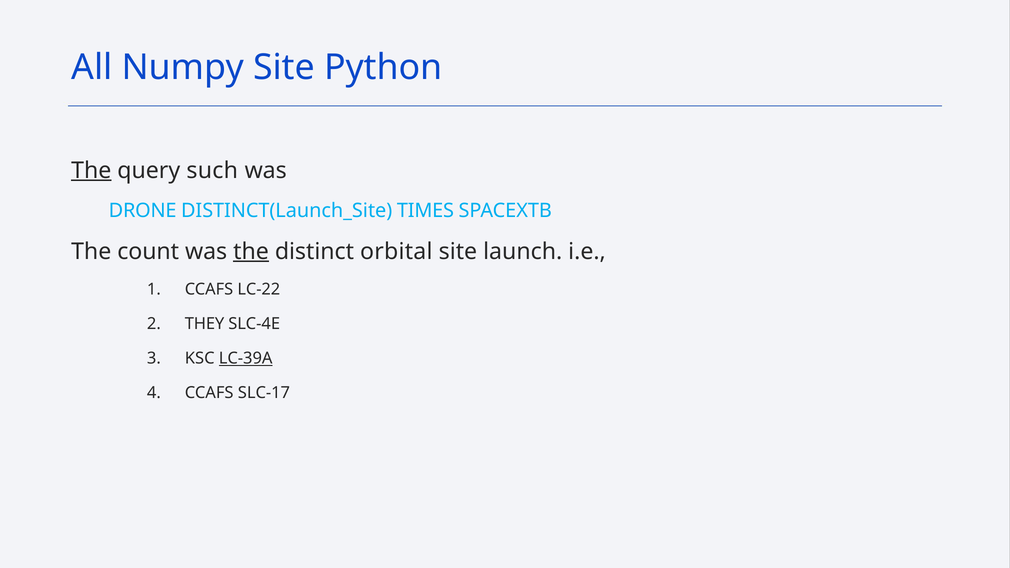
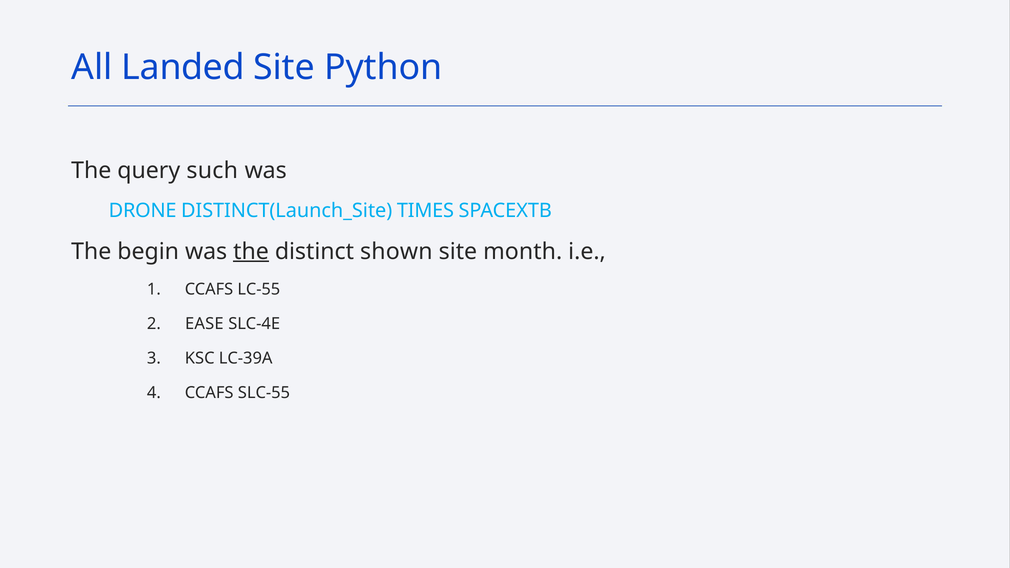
Numpy: Numpy -> Landed (183, 67)
The underline: present -> none (91, 170)
count: count -> begin (148, 251)
orbital: orbital -> shown (396, 251)
launch: launch -> month (523, 251)
LC-22: LC-22 -> LC-55 (259, 289)
THEY: THEY -> EASE (204, 324)
LC-39A underline: present -> none (246, 359)
SLC-17: SLC-17 -> SLC-55 (264, 393)
